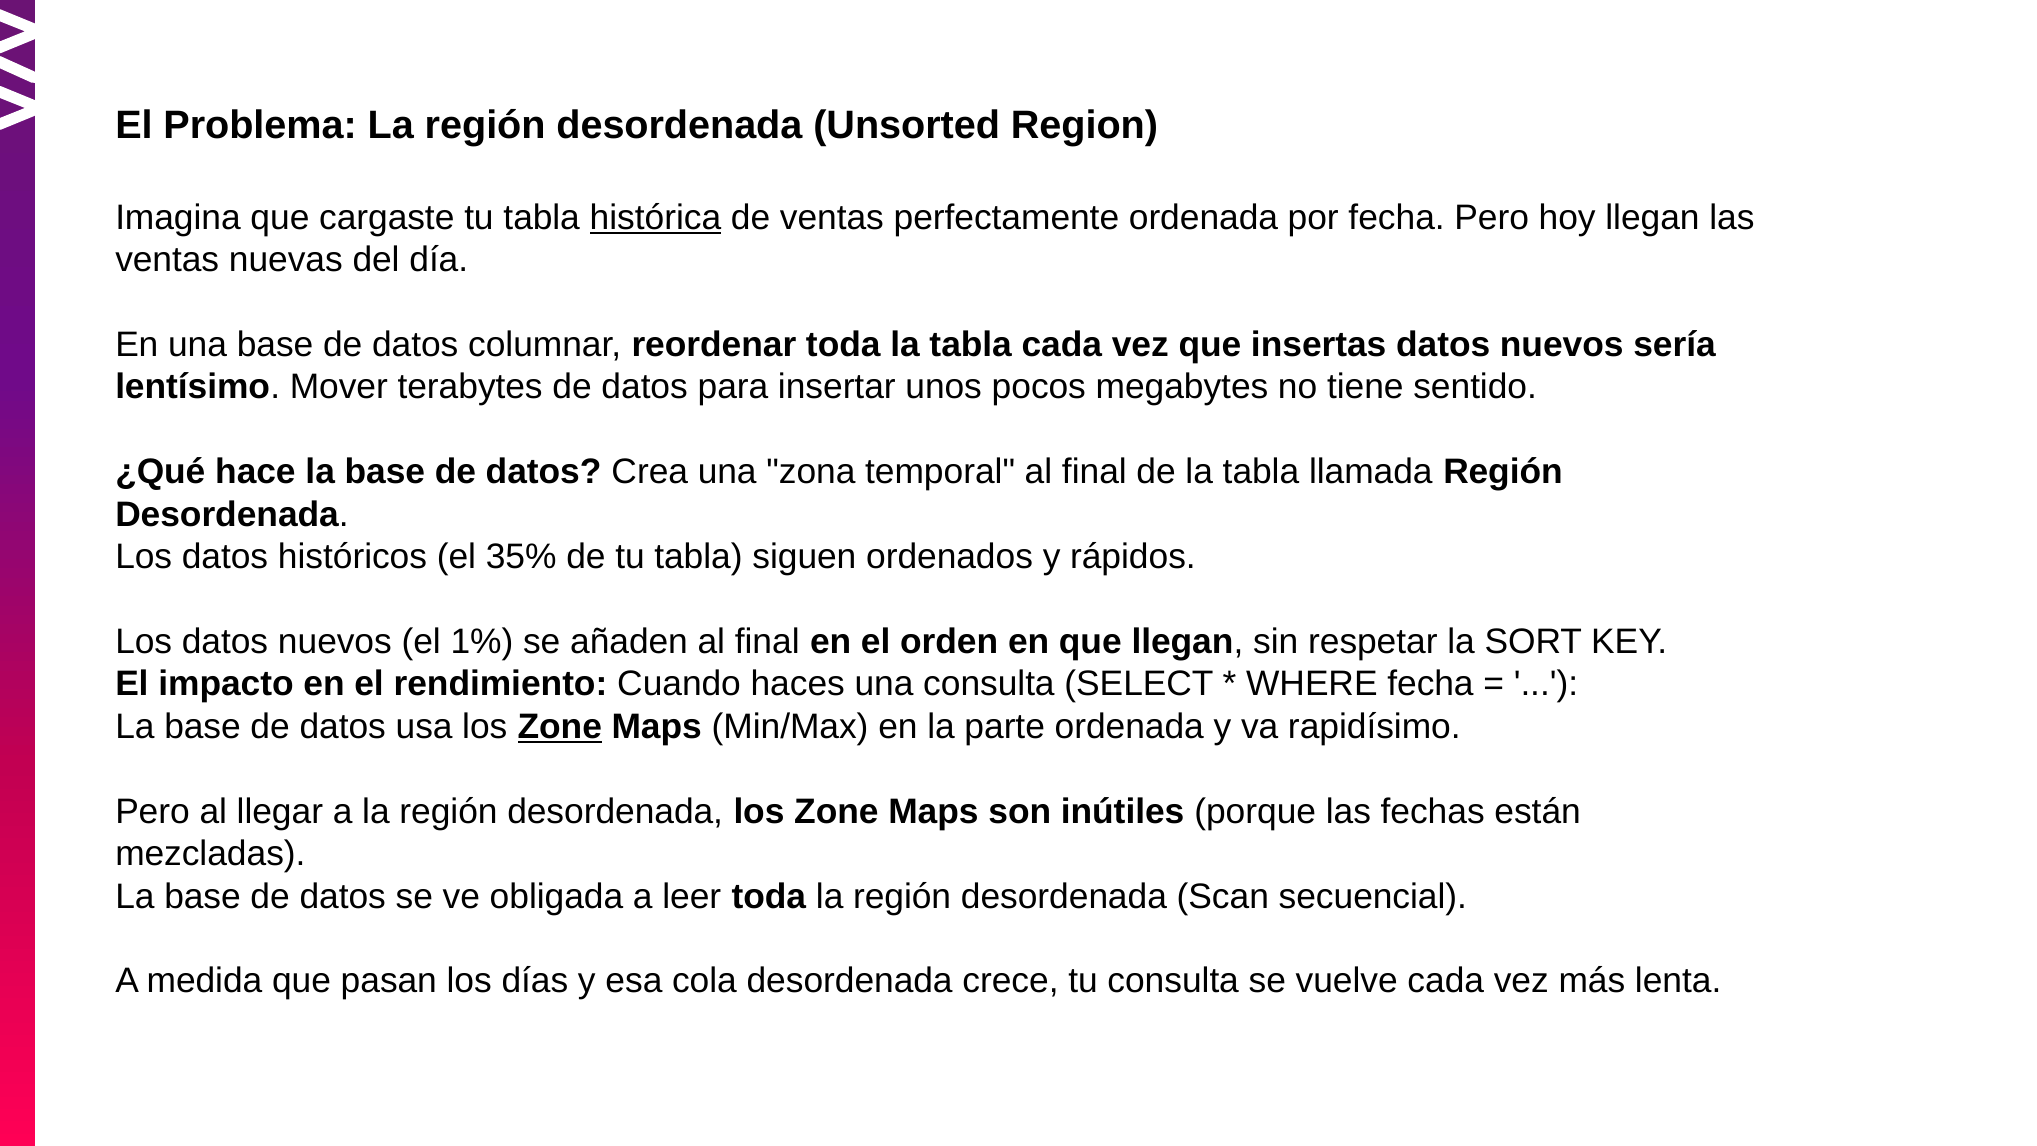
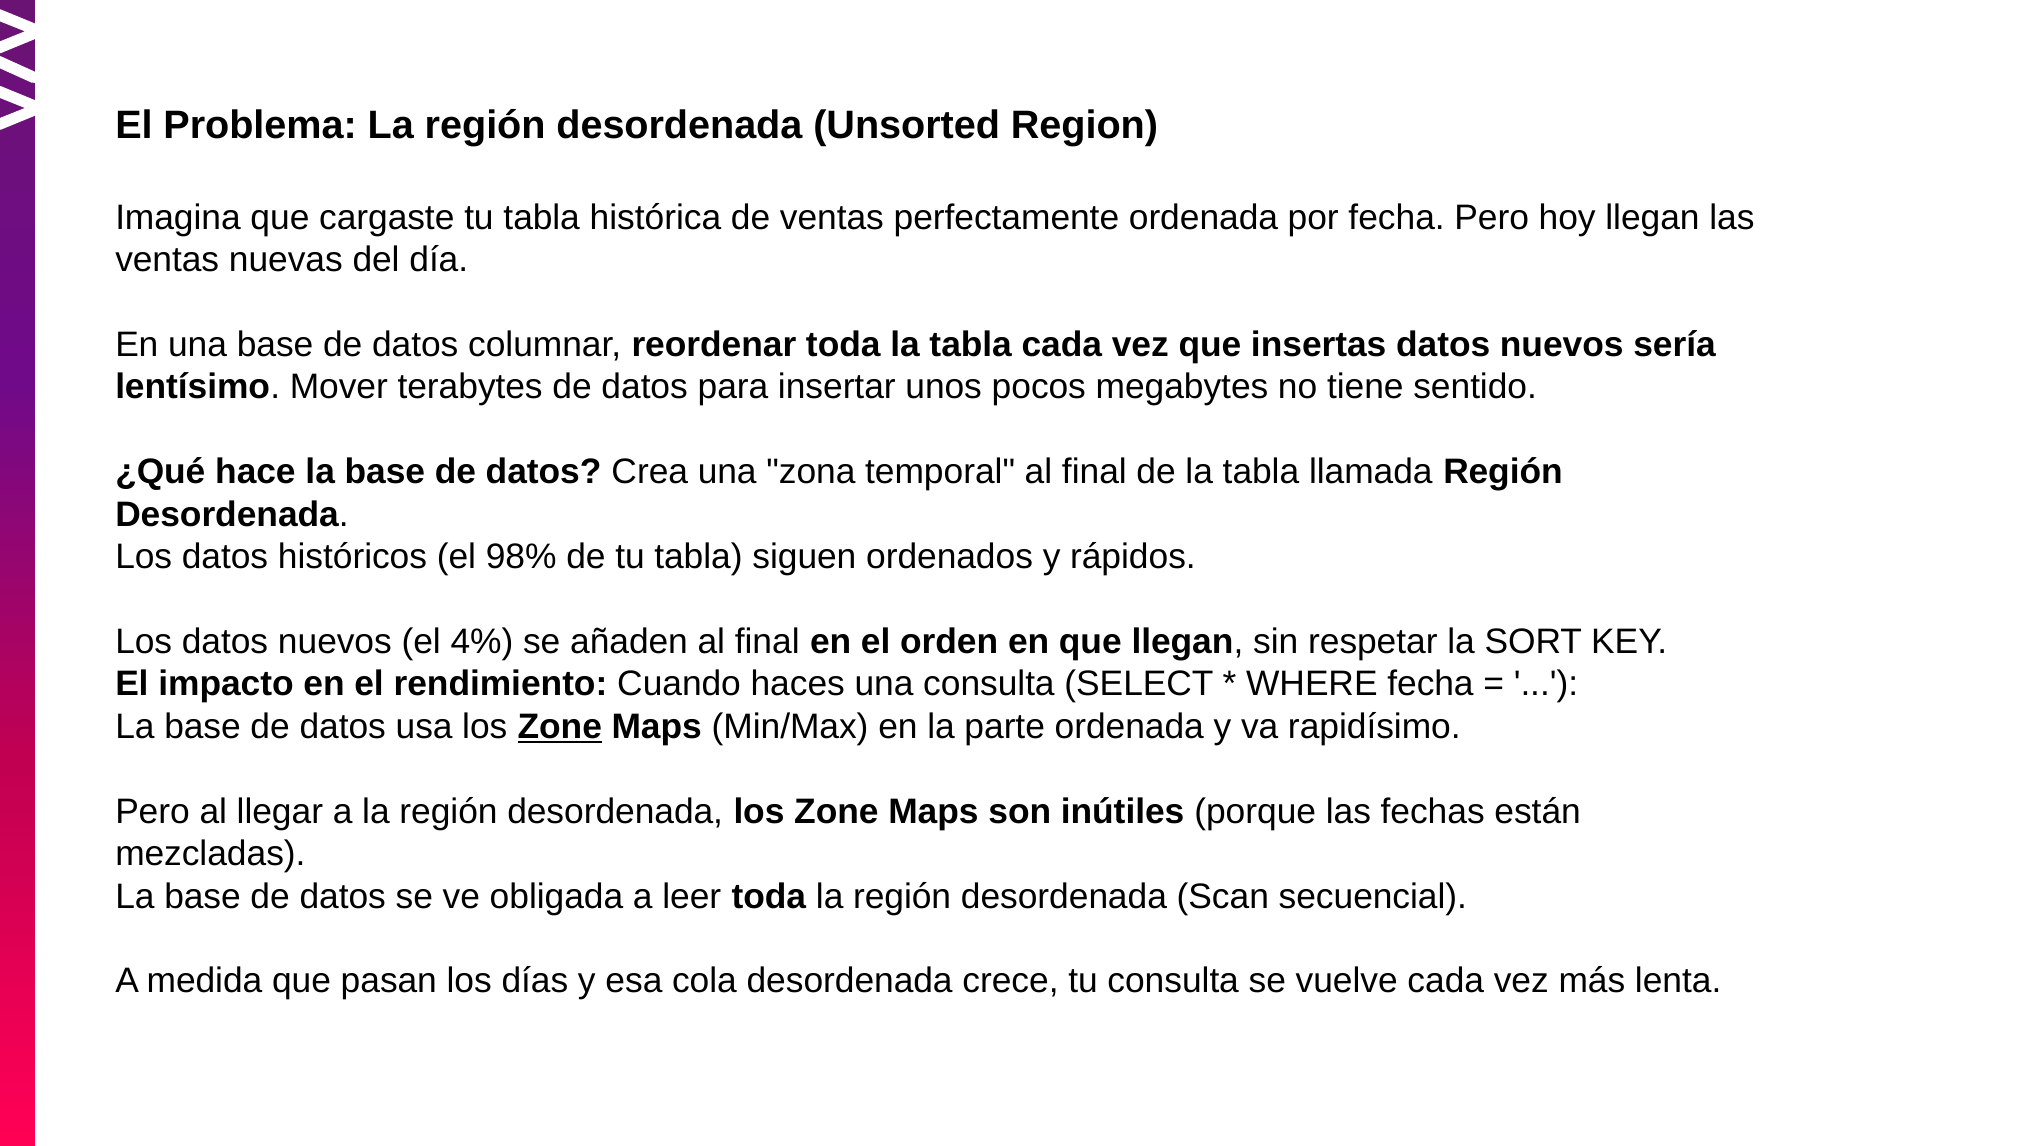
histórica underline: present -> none (655, 217)
35%: 35% -> 98% (521, 557)
1%: 1% -> 4% (482, 642)
